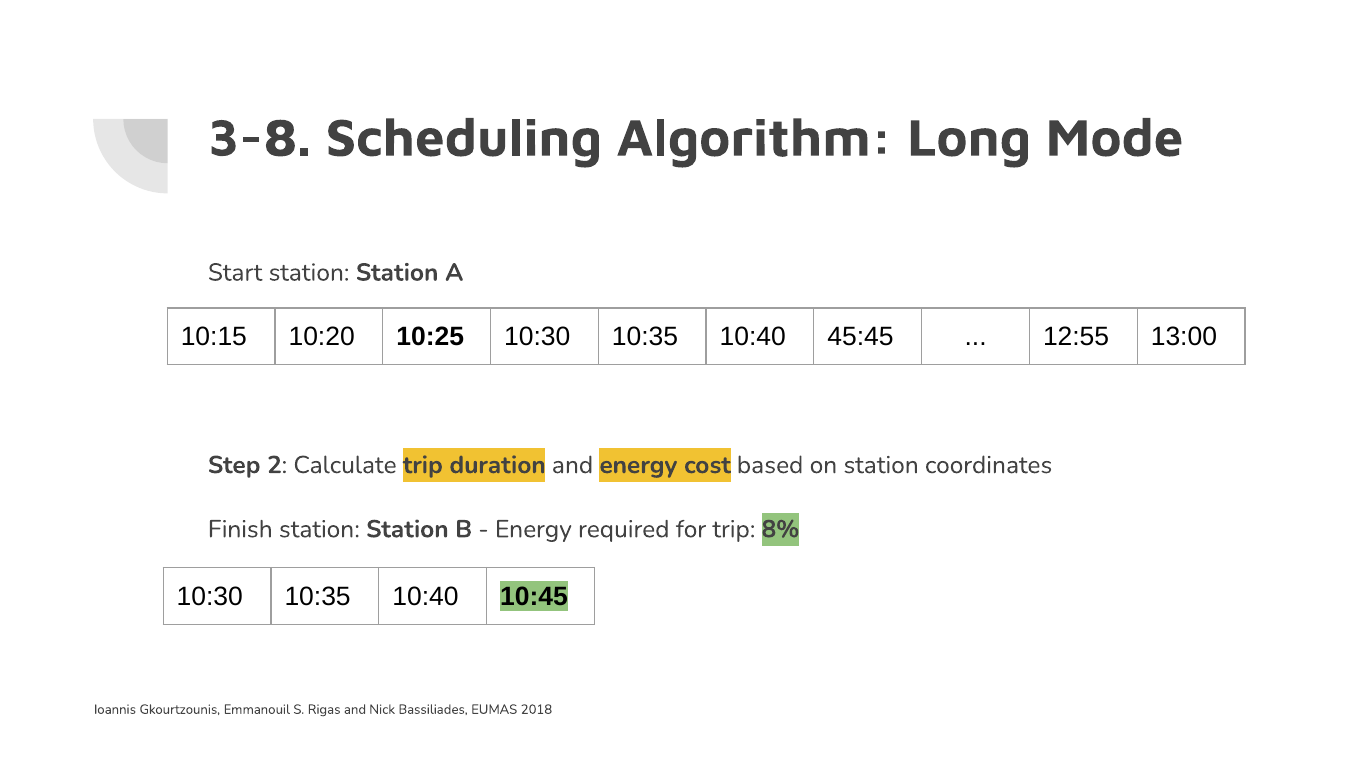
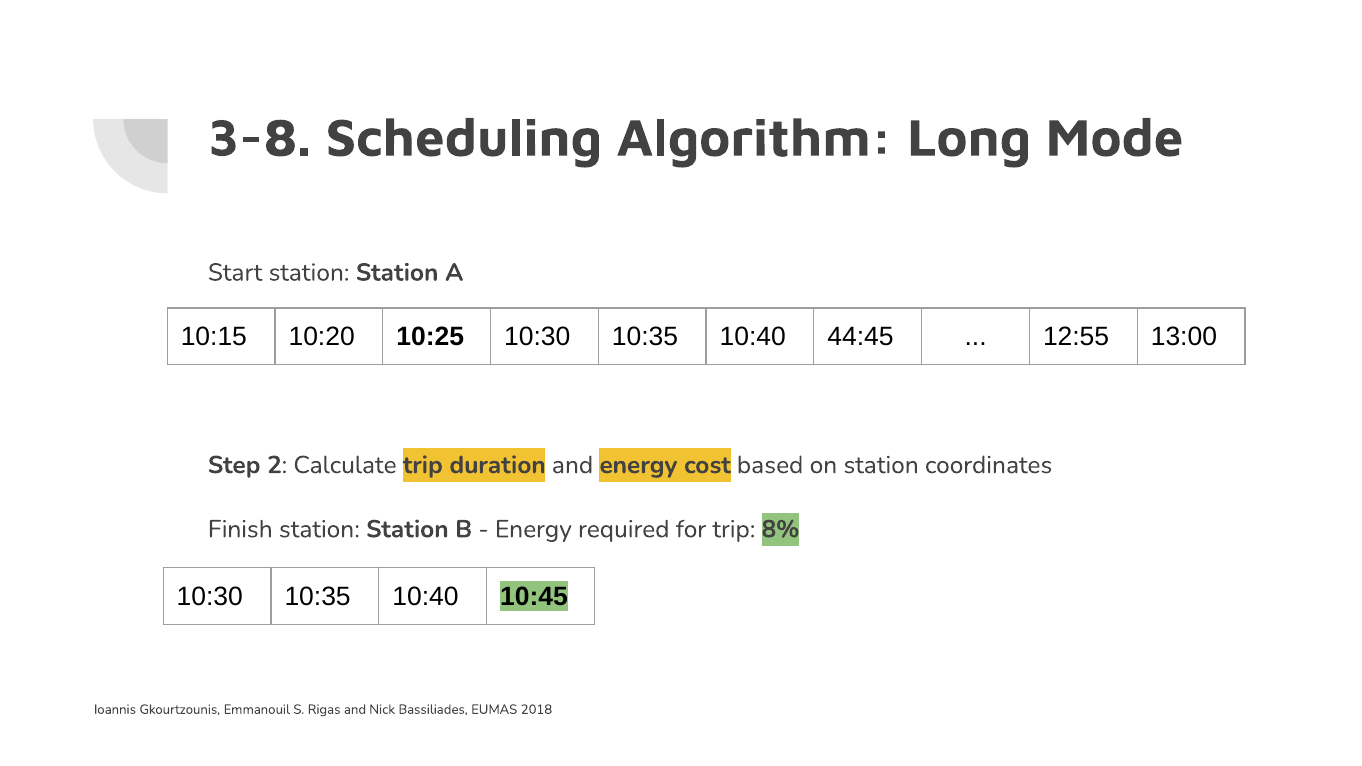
45:45: 45:45 -> 44:45 (861, 337)
